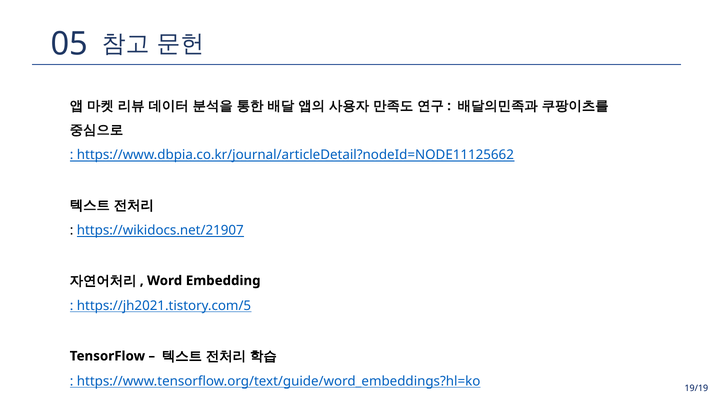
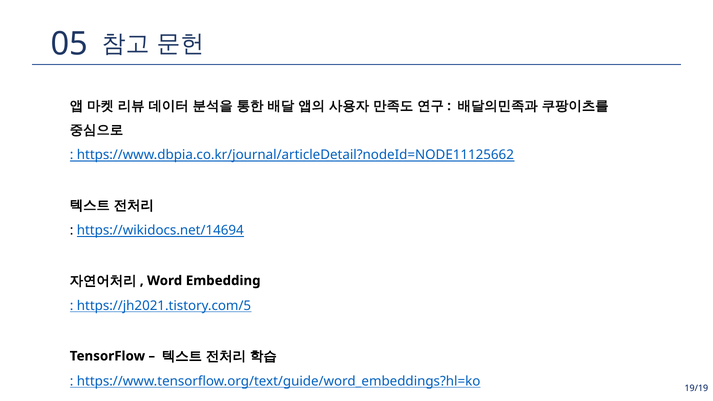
https://wikidocs.net/21907: https://wikidocs.net/21907 -> https://wikidocs.net/14694 (160, 230)
